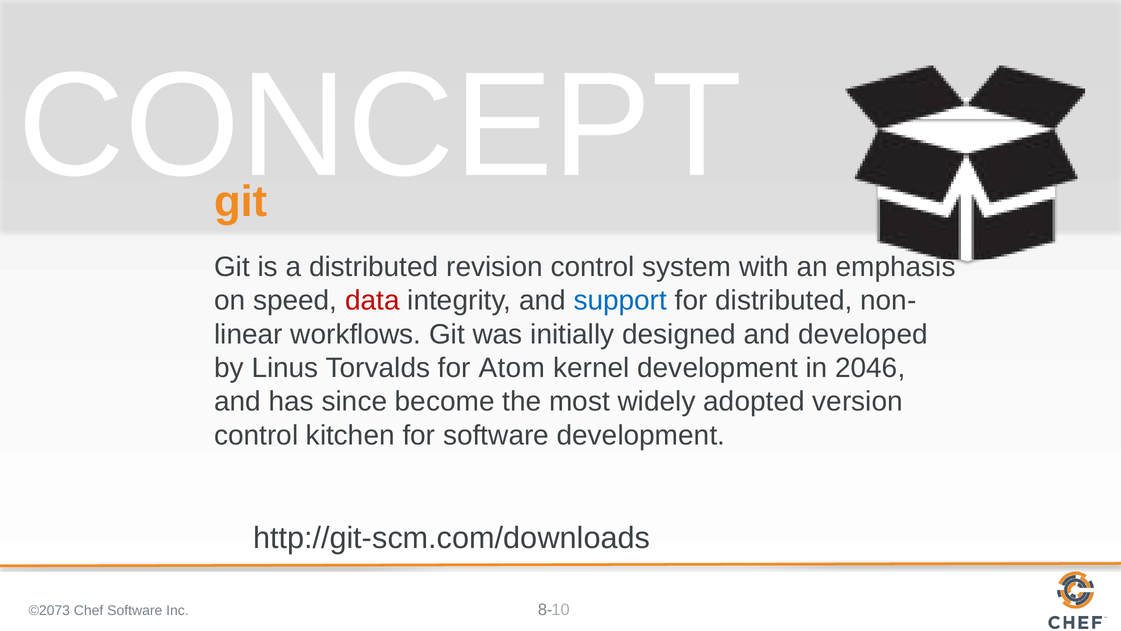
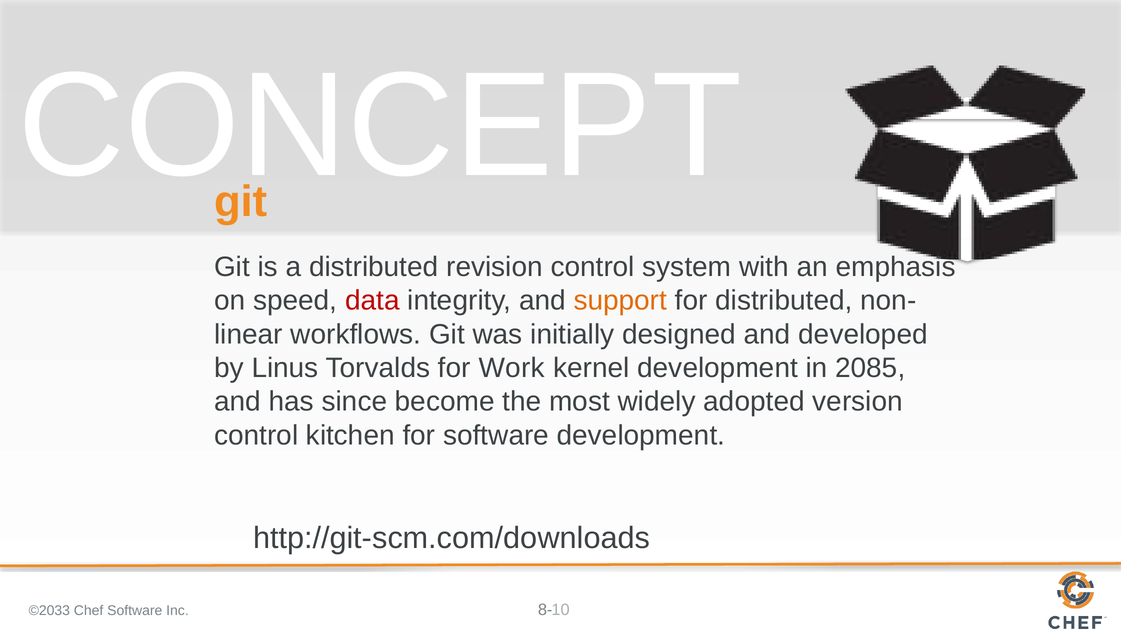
support colour: blue -> orange (620, 300)
Atom: Atom -> Work (512, 368)
2046: 2046 -> 2085 (870, 368)
©2073: ©2073 -> ©2033 (49, 610)
